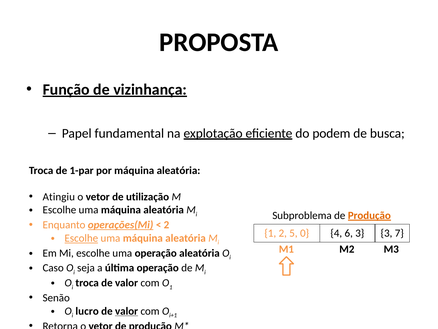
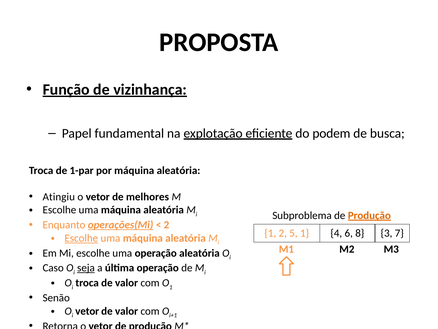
utilização: utilização -> melhores (148, 197)
5 0: 0 -> 1 (305, 233)
6 3: 3 -> 8 (360, 233)
seja underline: none -> present (86, 268)
lucro: lucro -> vetor (87, 311)
valor underline: present -> none (127, 311)
